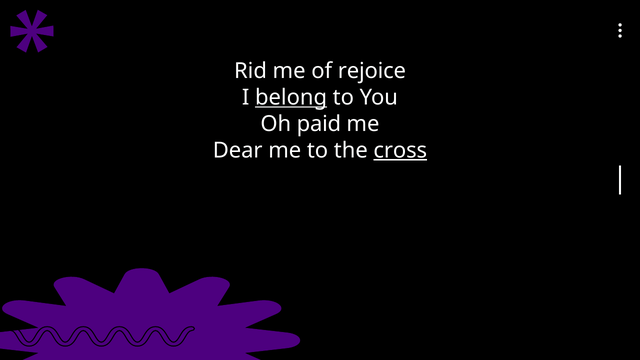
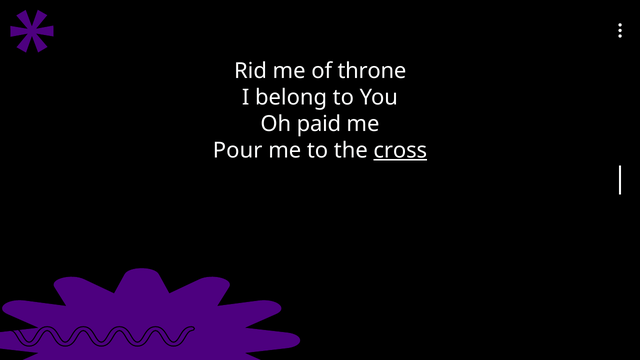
rejoice: rejoice -> throne (372, 71)
belong underline: present -> none (291, 98)
Dear: Dear -> Pour (238, 150)
